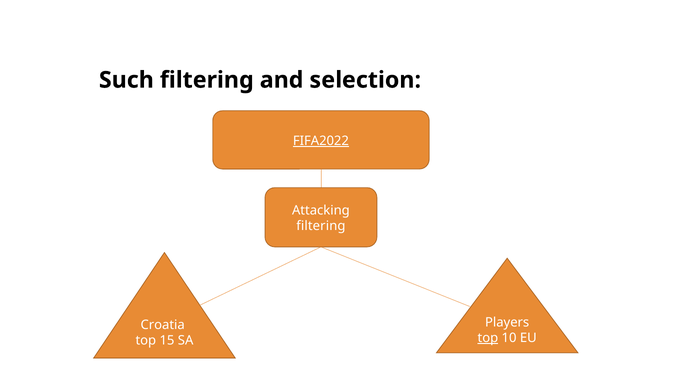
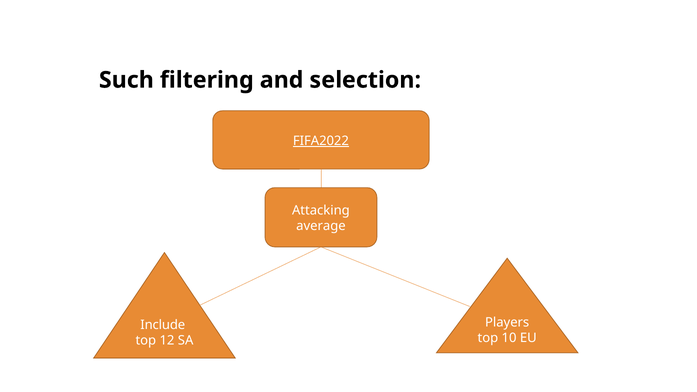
filtering: filtering -> average (321, 226)
Croatia: Croatia -> Include (163, 325)
top underline: present -> none (488, 338)
15: 15 -> 12 (167, 340)
